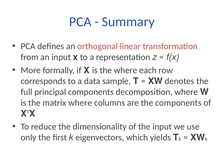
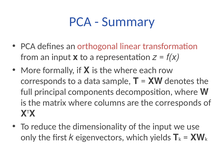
the components: components -> corresponds (178, 103)
